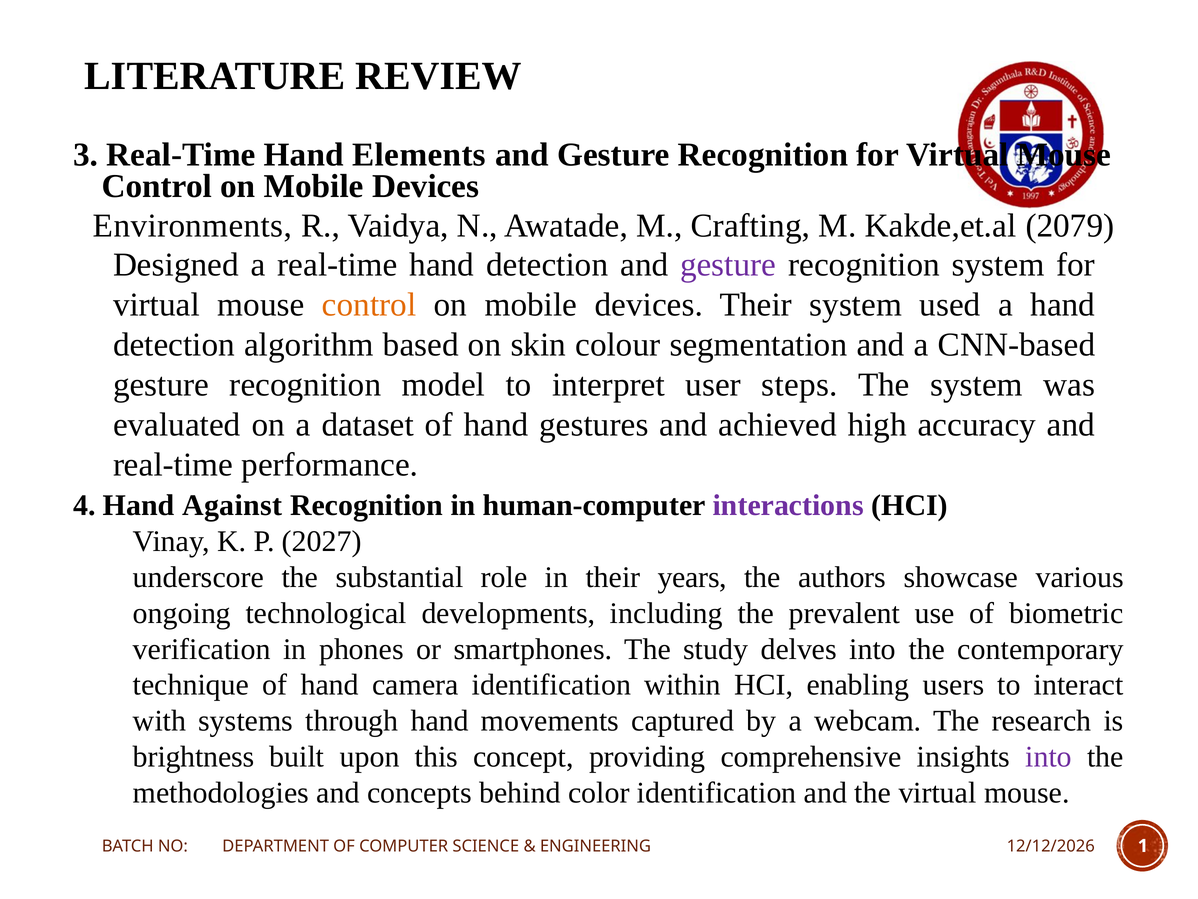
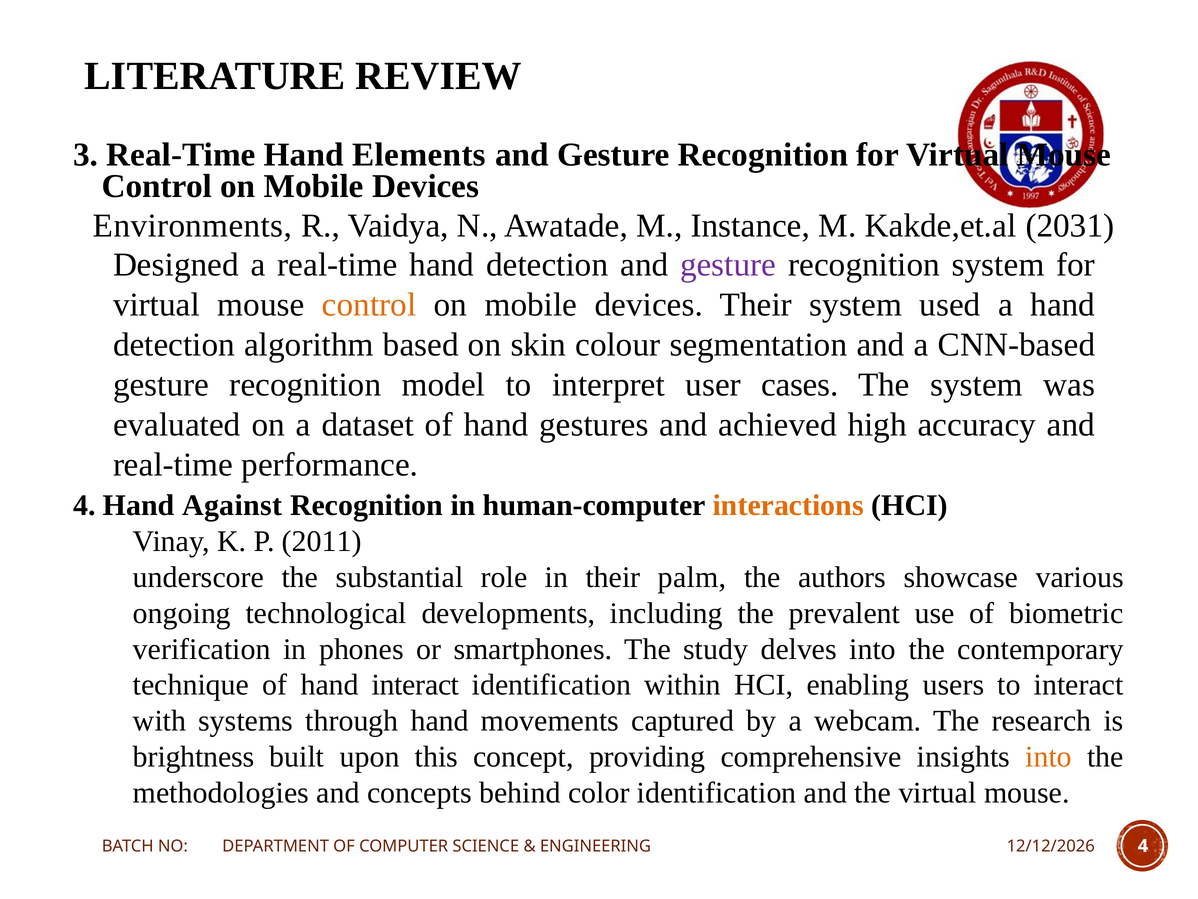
Crafting: Crafting -> Instance (750, 226)
2079: 2079 -> 2031 (1070, 226)
steps: steps -> cases (800, 385)
interactions colour: purple -> orange (788, 505)
2027: 2027 -> 2011 (322, 541)
years: years -> palm (692, 577)
hand camera: camera -> interact (416, 685)
into colour: purple -> orange (1049, 757)
ENGINEERING 1: 1 -> 4 (1143, 845)
